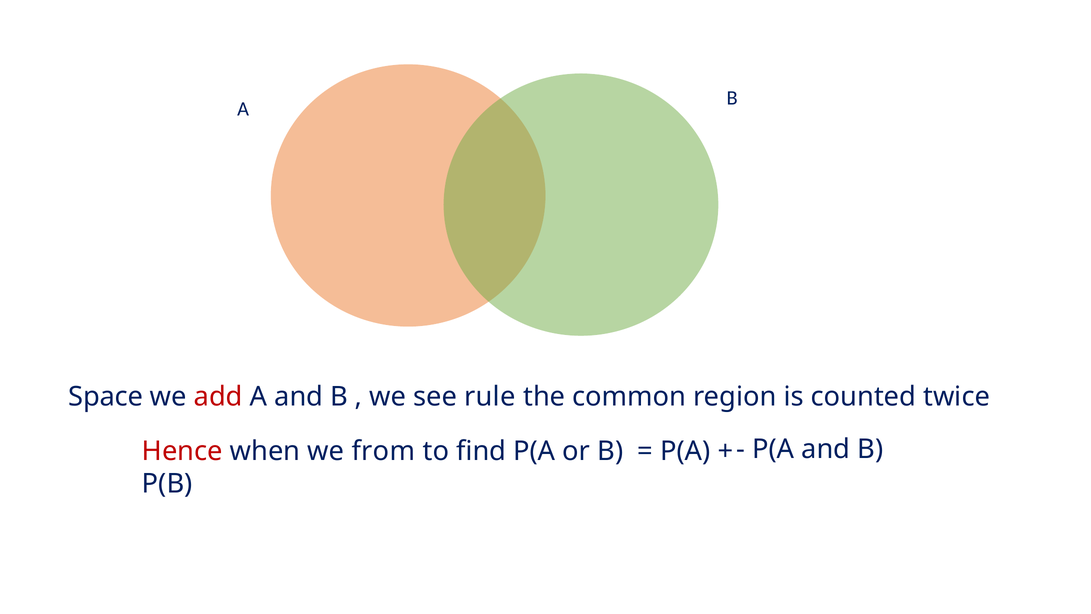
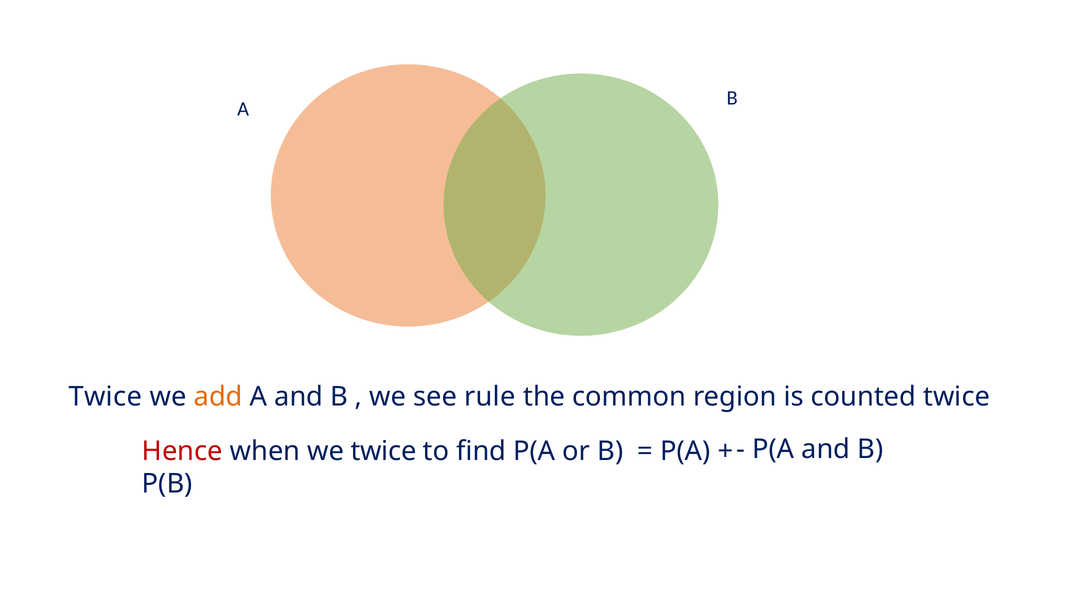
Space: Space -> Twice (105, 397)
add colour: red -> orange (218, 397)
we from: from -> twice (384, 451)
